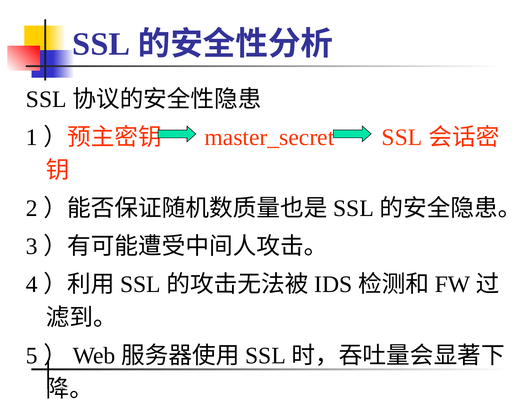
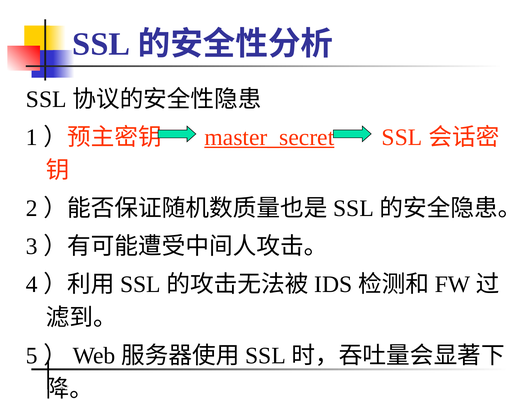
master_secret underline: none -> present (269, 137)
